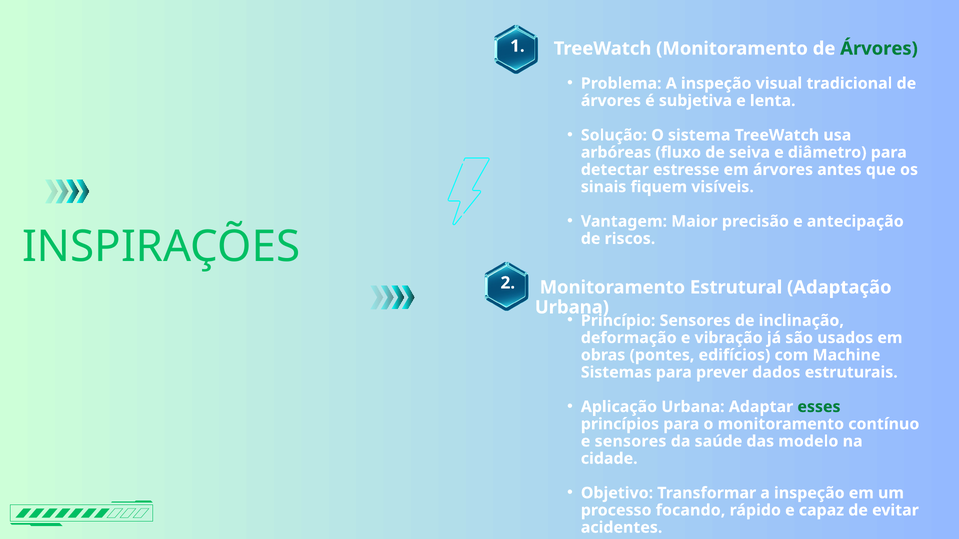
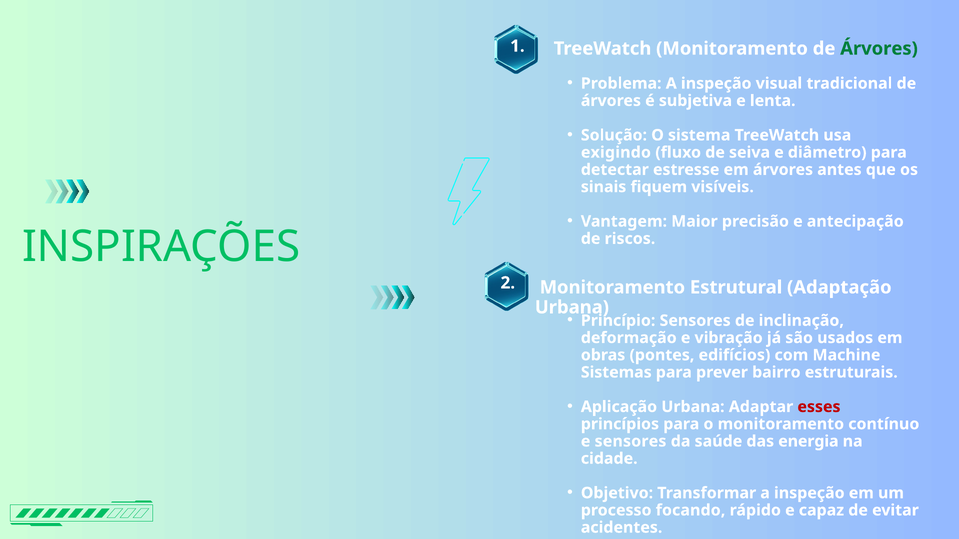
arbóreas: arbóreas -> exigindo (616, 153)
dados: dados -> bairro (776, 373)
esses colour: green -> red (819, 407)
modelo: modelo -> energia (808, 442)
